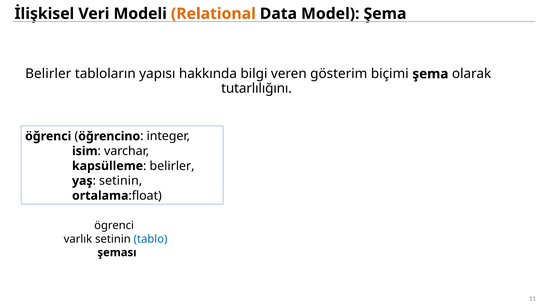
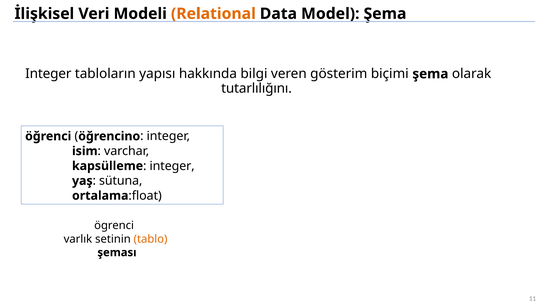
Belirler: Belirler -> Integer (48, 74)
belirler: belirler -> integer (172, 166)
setinin: setinin -> sütuna (121, 181)
tablo colour: blue -> orange (151, 239)
